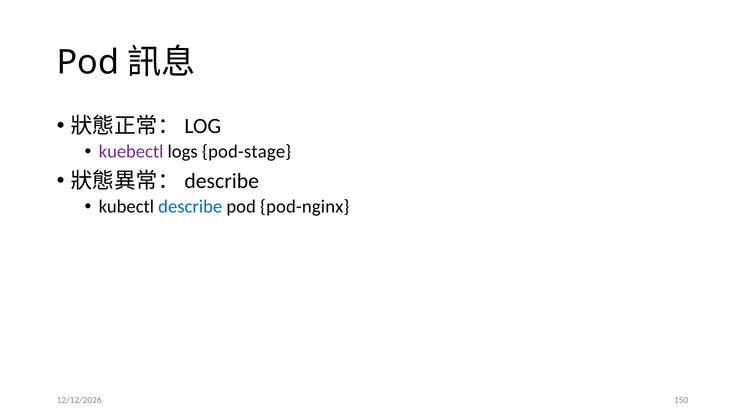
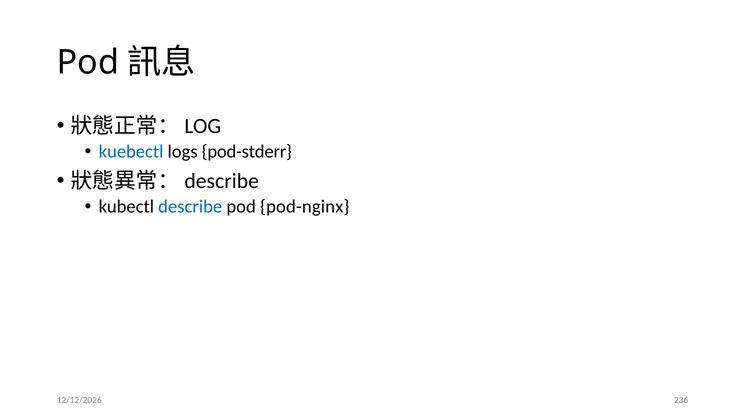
kuebectl colour: purple -> blue (131, 152)
pod-stage: pod-stage -> pod-stderr (247, 152)
150: 150 -> 236 (681, 400)
